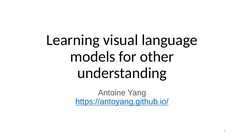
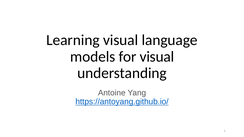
for other: other -> visual (157, 57)
